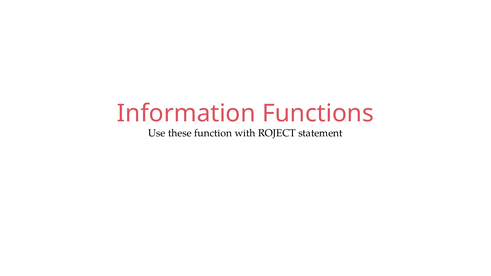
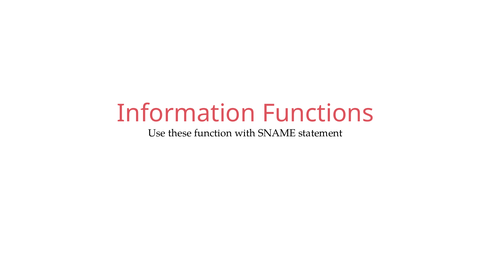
ROJECT: ROJECT -> SNAME (277, 133)
